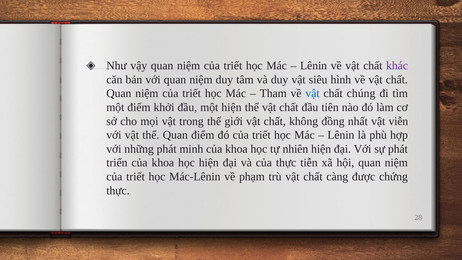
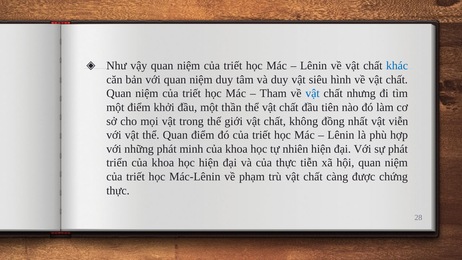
khác colour: purple -> blue (397, 66)
chúng: chúng -> nhưng (361, 93)
một hiện: hiện -> thần (231, 107)
